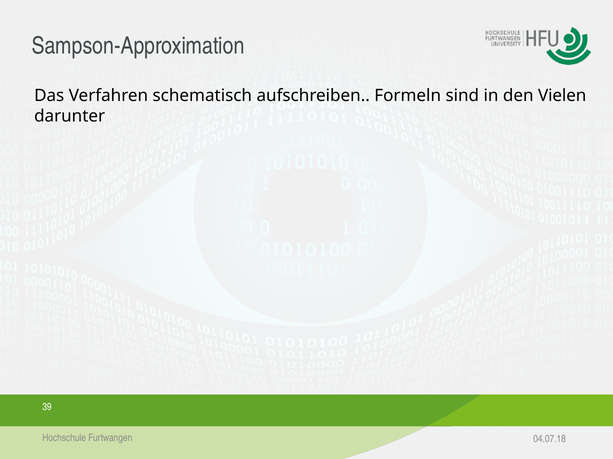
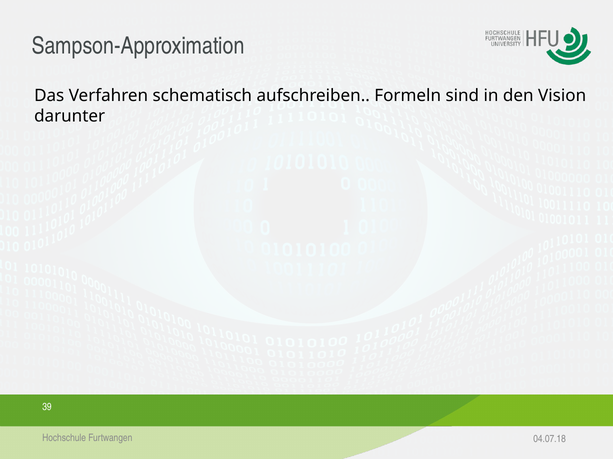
Vielen: Vielen -> Vision (562, 96)
